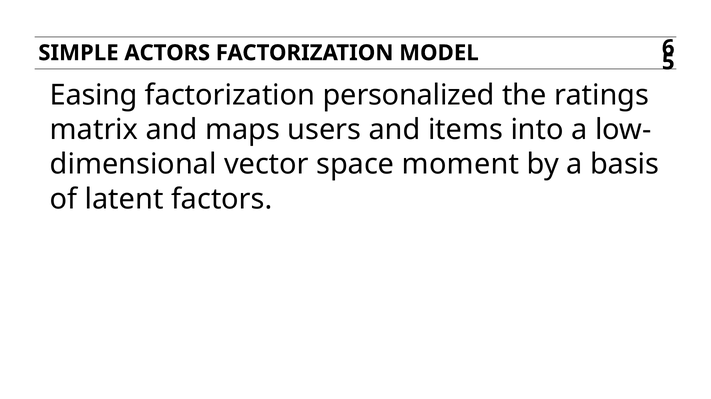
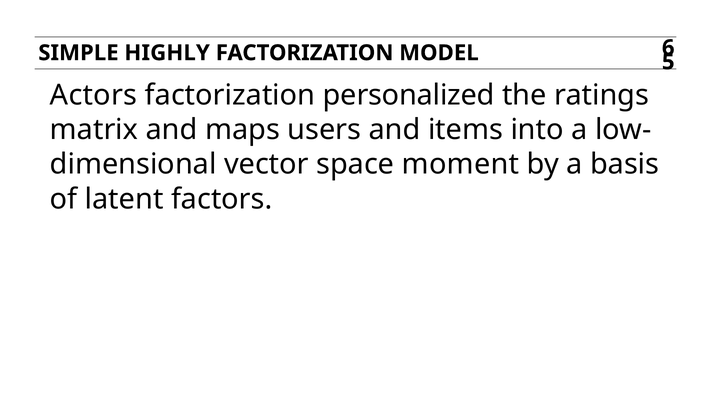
ACTORS: ACTORS -> HIGHLY (167, 53)
Easing: Easing -> Actors (94, 95)
